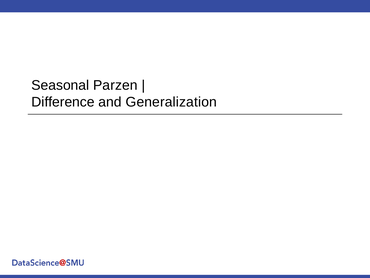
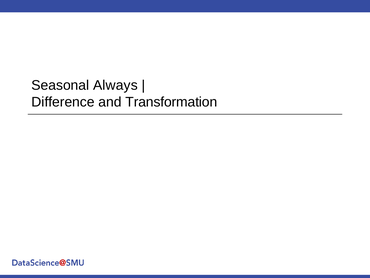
Parzen: Parzen -> Always (115, 85)
Generalization: Generalization -> Transformation (171, 102)
